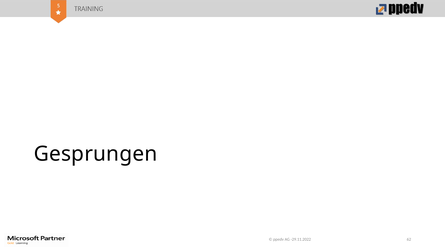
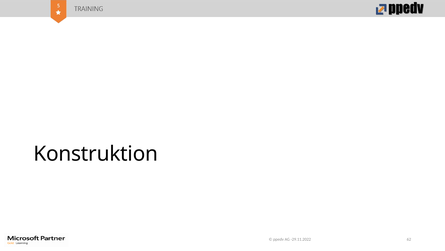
Gesprungen: Gesprungen -> Konstruktion (96, 153)
